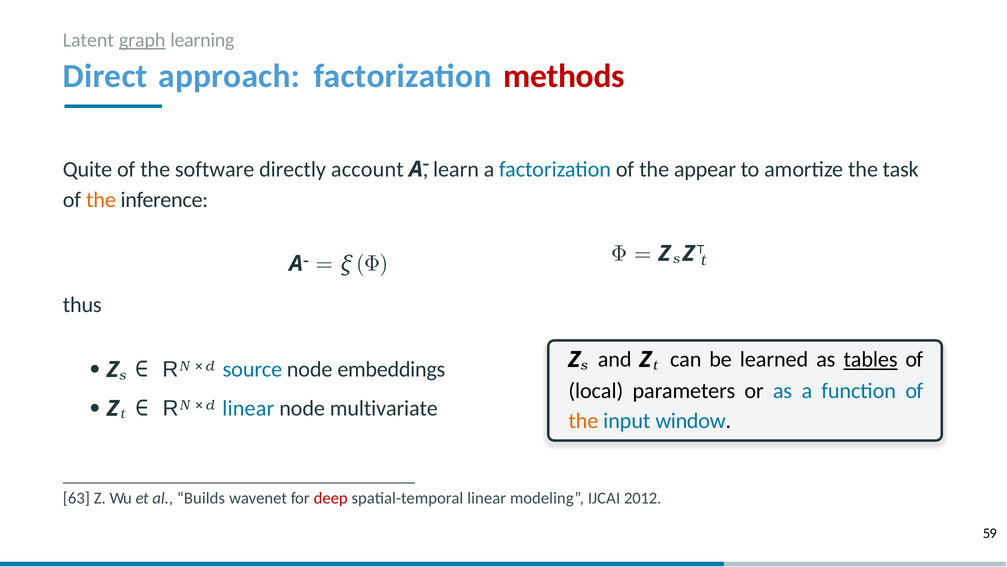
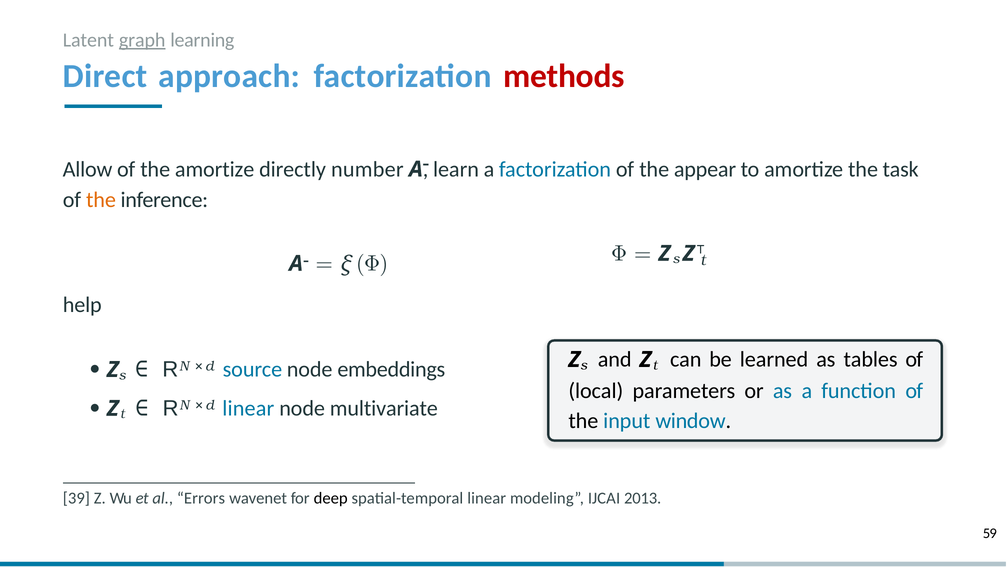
Quite: Quite -> Allow (88, 169)
the software: software -> amortize (215, 169)
account: account -> number (367, 169)
thus: thus -> help (82, 305)
tables underline: present -> none (871, 359)
the colour: orange -> black (583, 421)
63: 63 -> 39 (76, 498)
Builds: Builds -> Errors (201, 498)
deep colour: red -> black (331, 498)
2012: 2012 -> 2013 (643, 498)
